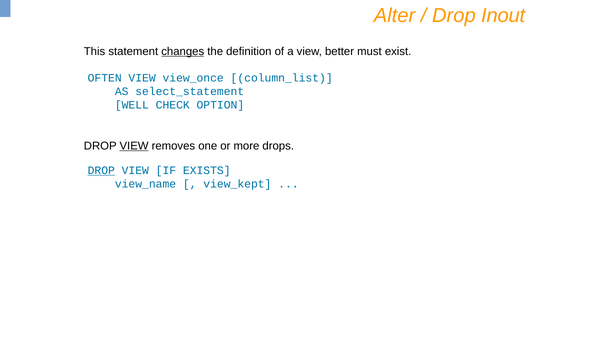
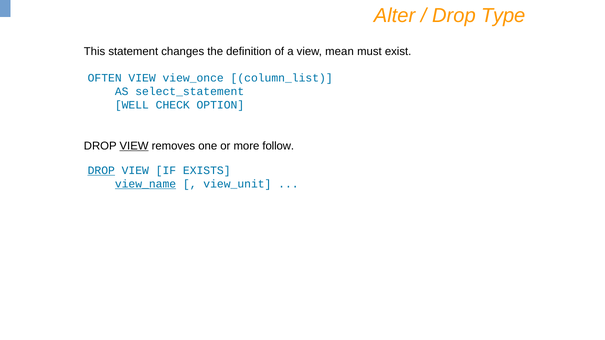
Inout: Inout -> Type (503, 16)
changes underline: present -> none (183, 51)
better: better -> mean (339, 51)
drops: drops -> follow (278, 146)
view_name underline: none -> present (146, 184)
view_kept: view_kept -> view_unit (237, 184)
